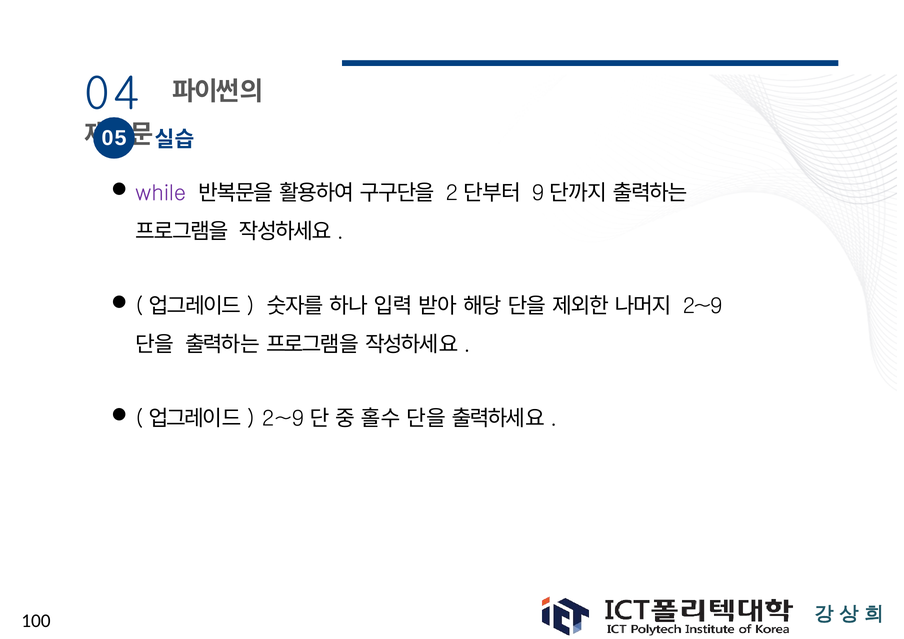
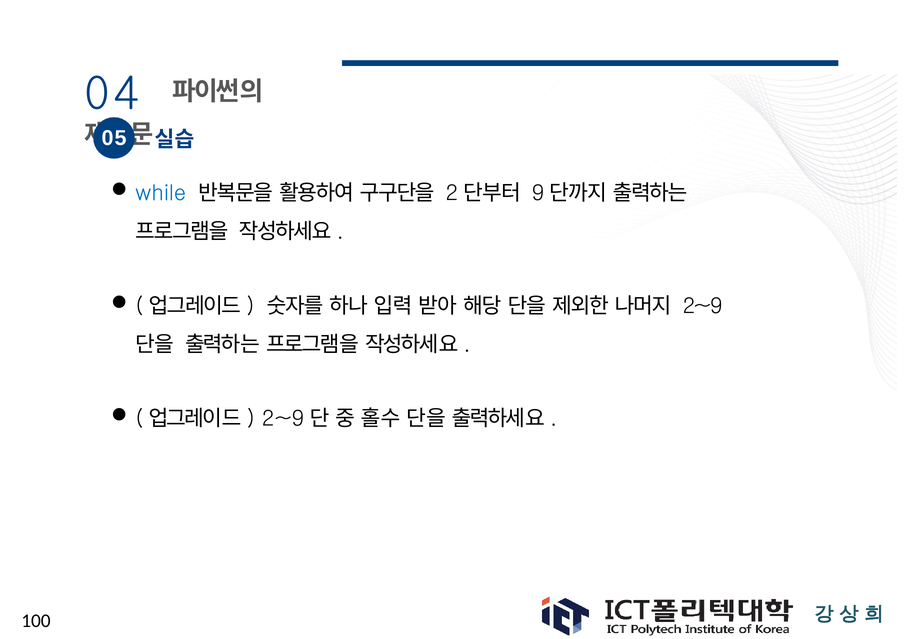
while colour: purple -> blue (161, 193)
